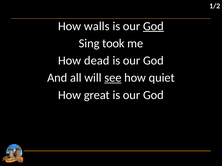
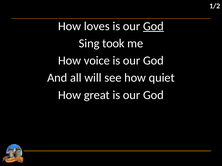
walls: walls -> loves (97, 26)
dead: dead -> voice (97, 61)
see underline: present -> none (113, 78)
